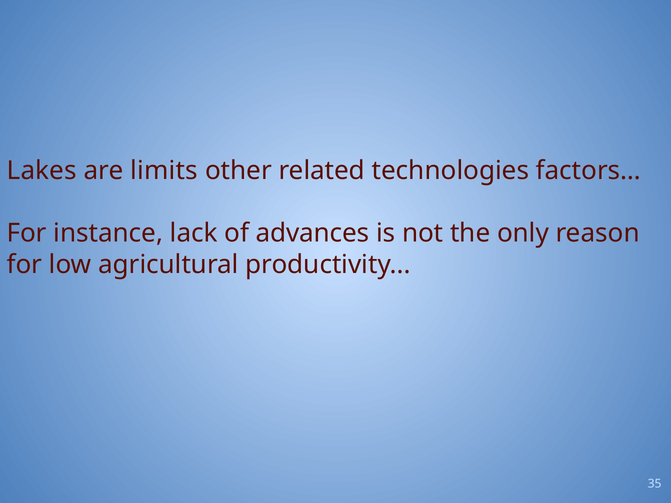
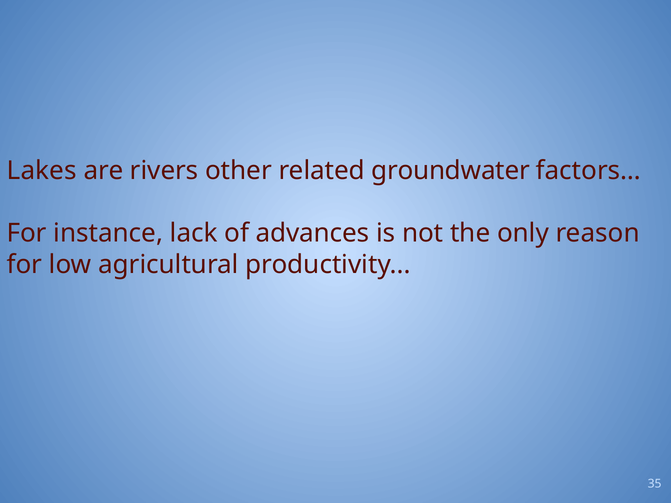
limits: limits -> rivers (164, 171)
technologies: technologies -> groundwater (451, 171)
